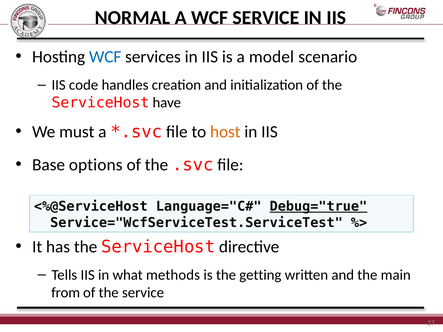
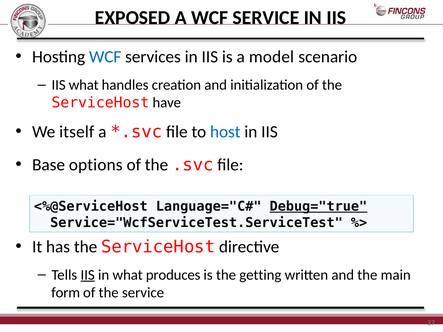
NORMAL: NORMAL -> EXPOSED (133, 18)
IIS code: code -> what (84, 85)
must: must -> itself (77, 132)
host colour: orange -> blue (225, 132)
IIS underline: none -> present (88, 275)
methods: methods -> produces (173, 275)
from: from -> form (66, 293)
